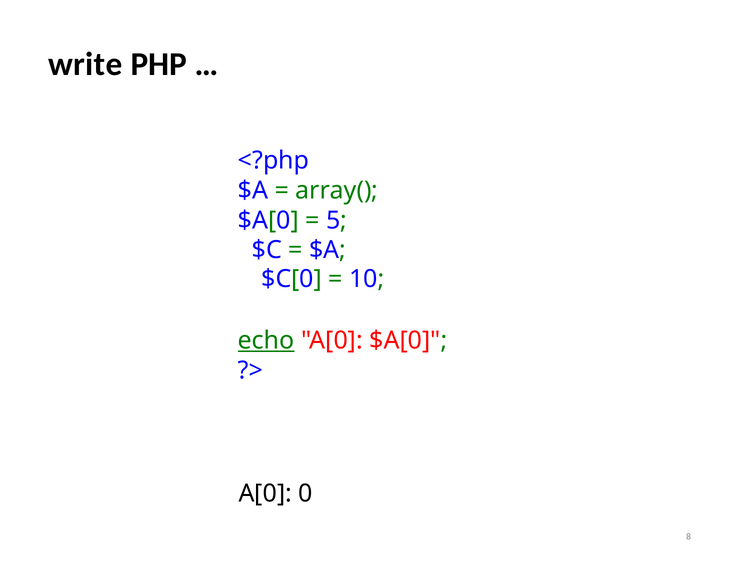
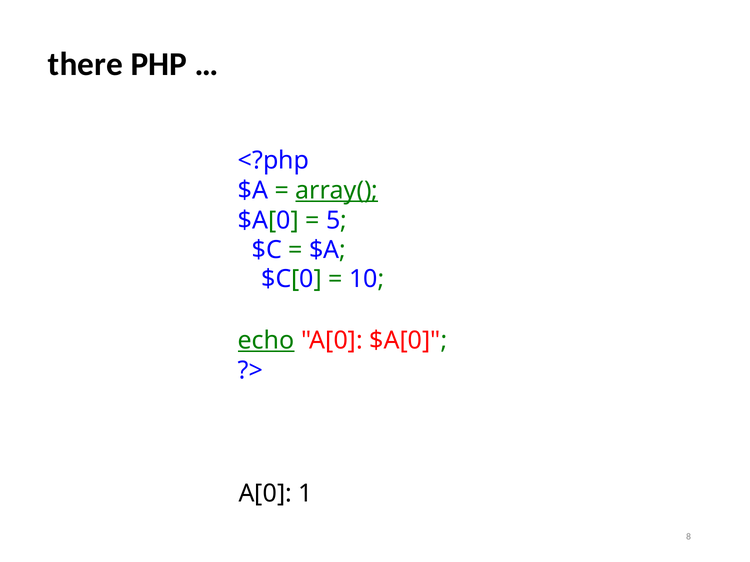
write: write -> there (85, 64)
array( underline: none -> present (337, 191)
0: 0 -> 1 (306, 494)
